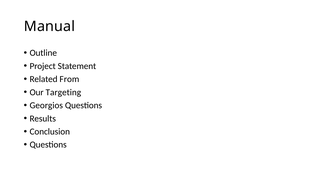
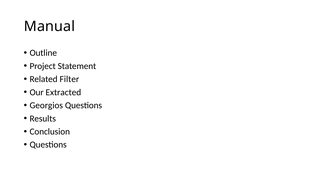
From: From -> Filter (69, 79)
Targeting: Targeting -> Extracted (63, 92)
